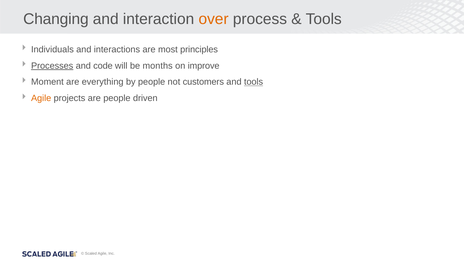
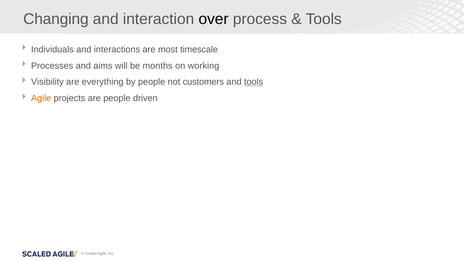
over colour: orange -> black (214, 19)
principles: principles -> timescale (199, 49)
Processes underline: present -> none (52, 66)
code: code -> aims (103, 66)
improve: improve -> working (204, 66)
Moment: Moment -> Visibility (47, 82)
